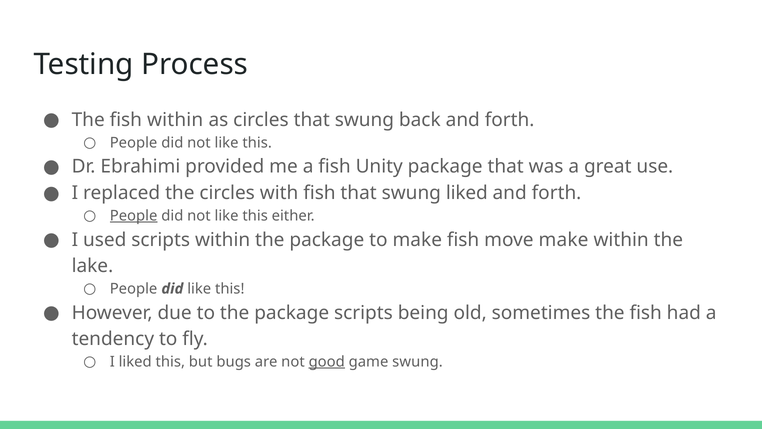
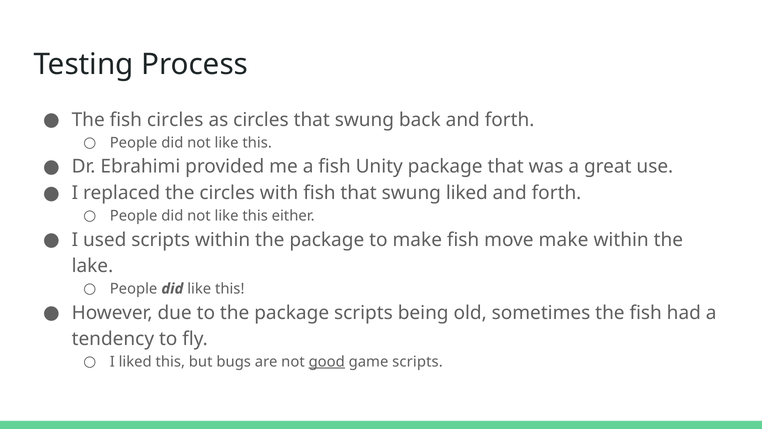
fish within: within -> circles (175, 120)
People underline: present -> none (134, 215)
game swung: swung -> scripts (418, 361)
